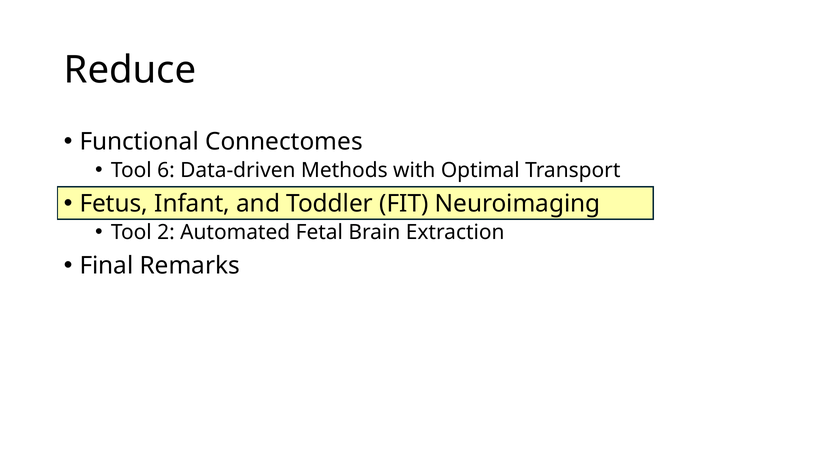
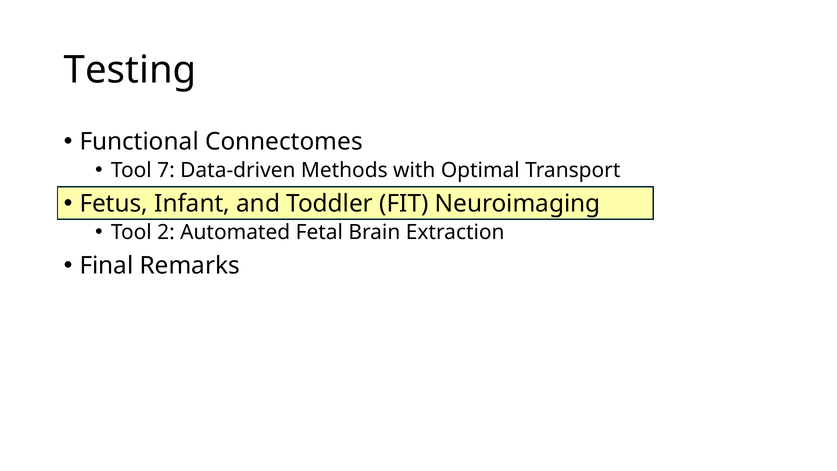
Reduce: Reduce -> Testing (130, 70)
6: 6 -> 7 (166, 170)
